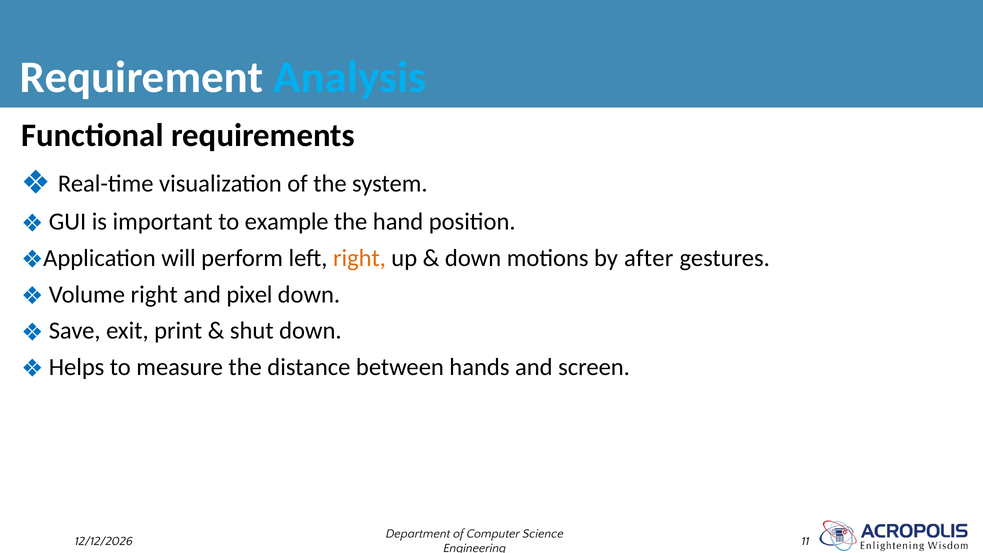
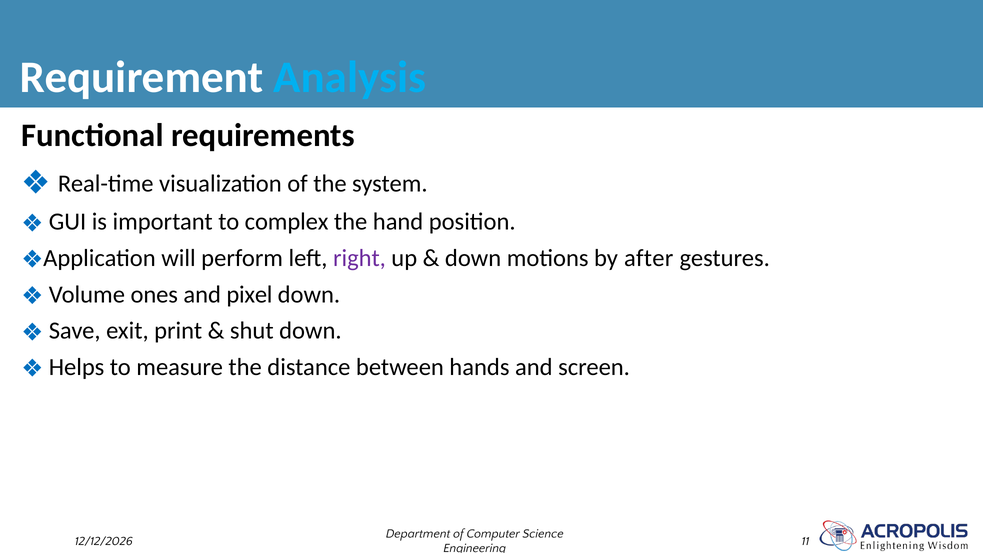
example: example -> complex (287, 222)
right colour: orange -> purple (359, 258)
Volume right: right -> ones (154, 294)
